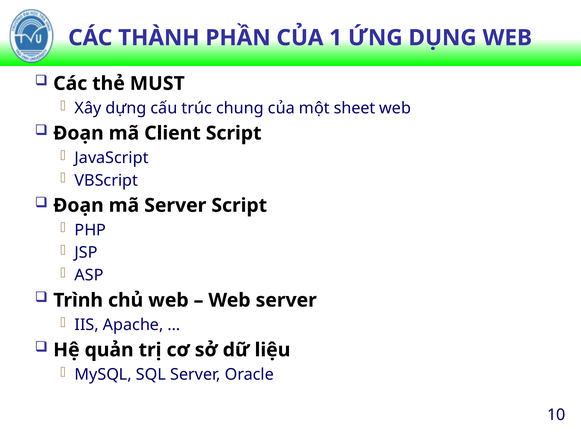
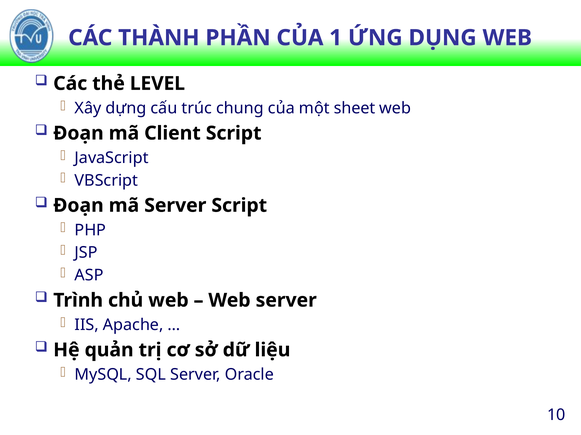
MUST: MUST -> LEVEL (157, 84)
